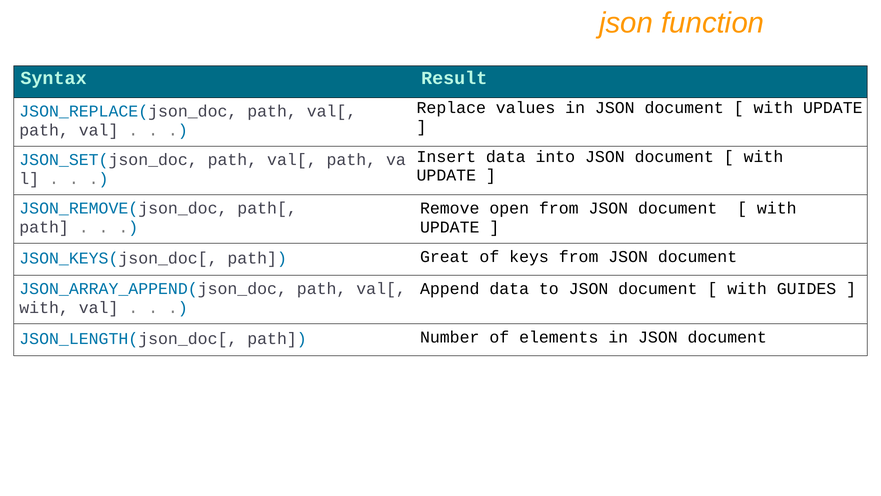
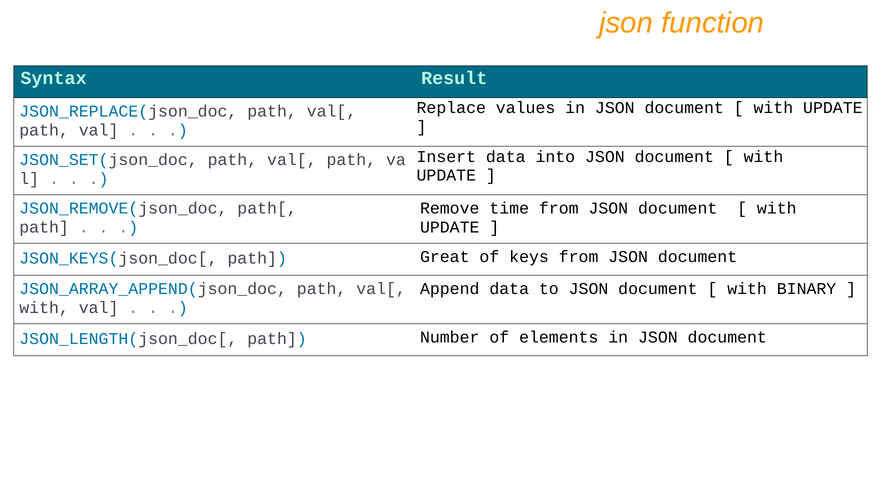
open: open -> time (509, 208)
GUIDES: GUIDES -> BINARY (807, 289)
